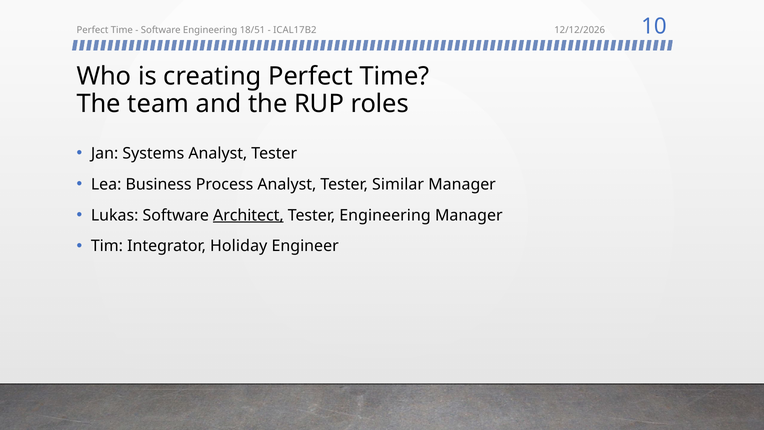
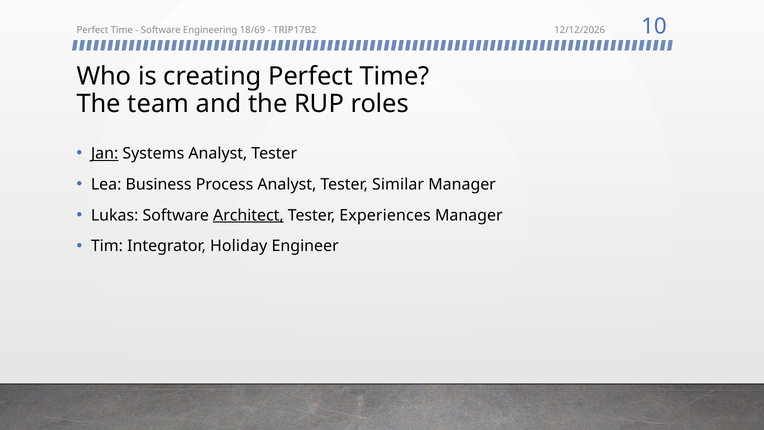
18/51: 18/51 -> 18/69 (252, 30)
ICAL17B2: ICAL17B2 -> TRIP17B2 (295, 30)
Jan underline: none -> present (105, 153)
Tester Engineering: Engineering -> Experiences (385, 215)
